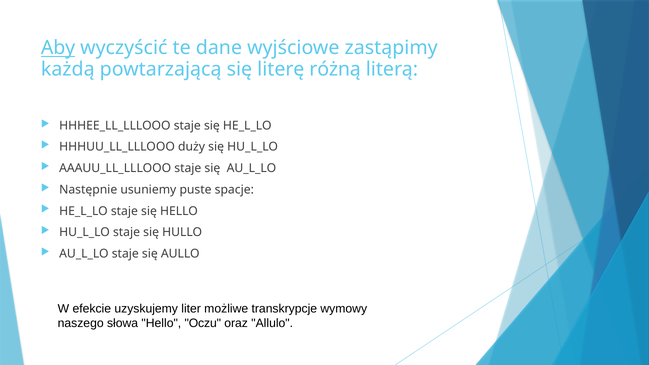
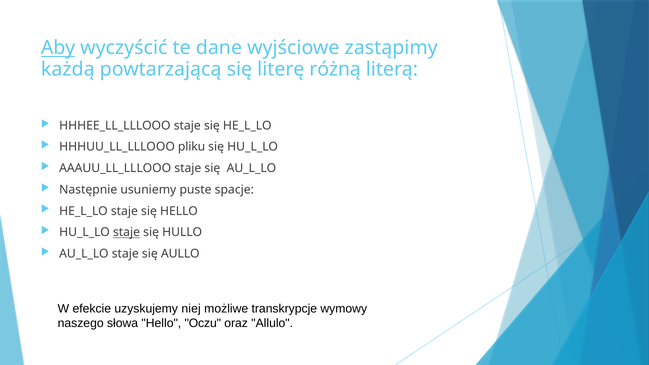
duży: duży -> pliku (192, 147)
staje underline: none -> present (127, 232)
liter: liter -> niej (191, 309)
